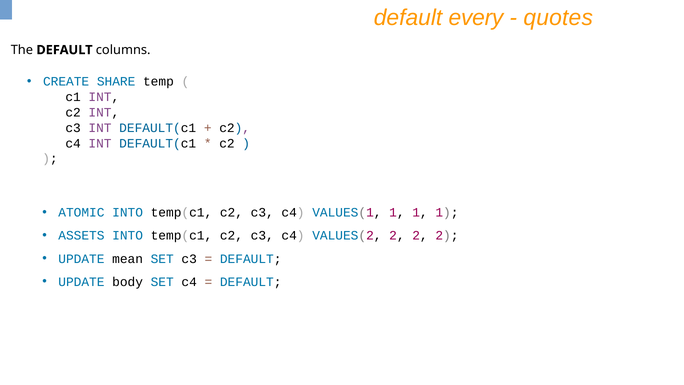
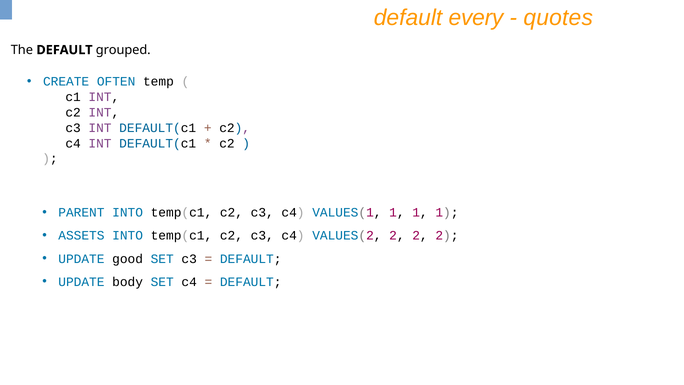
columns: columns -> grouped (123, 50)
SHARE: SHARE -> OFTEN (116, 82)
ATOMIC: ATOMIC -> PARENT (81, 212)
mean: mean -> good (128, 259)
